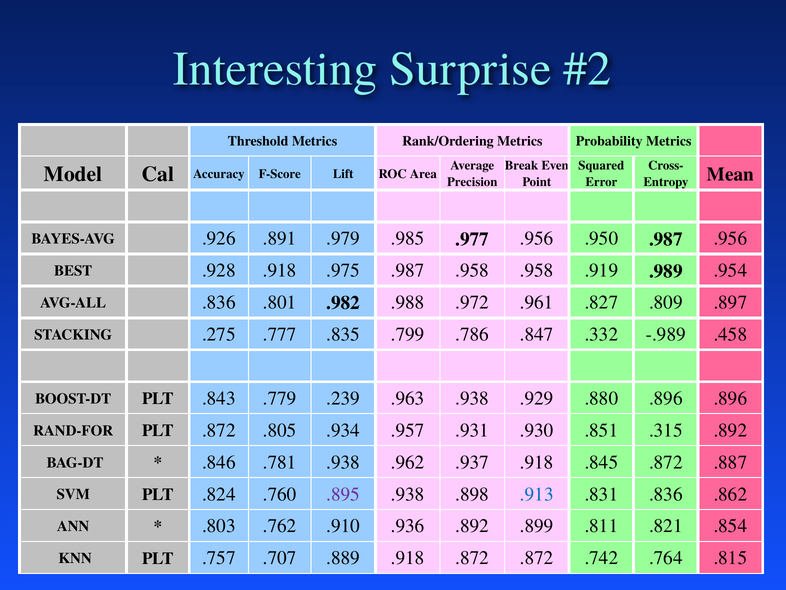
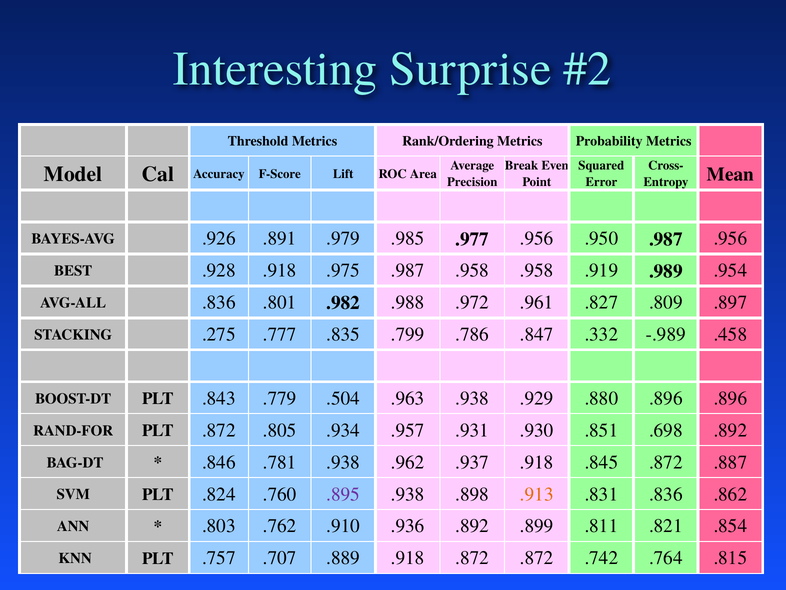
.239: .239 -> .504 (343, 398)
.315: .315 -> .698 (666, 430)
.913 colour: blue -> orange (537, 494)
